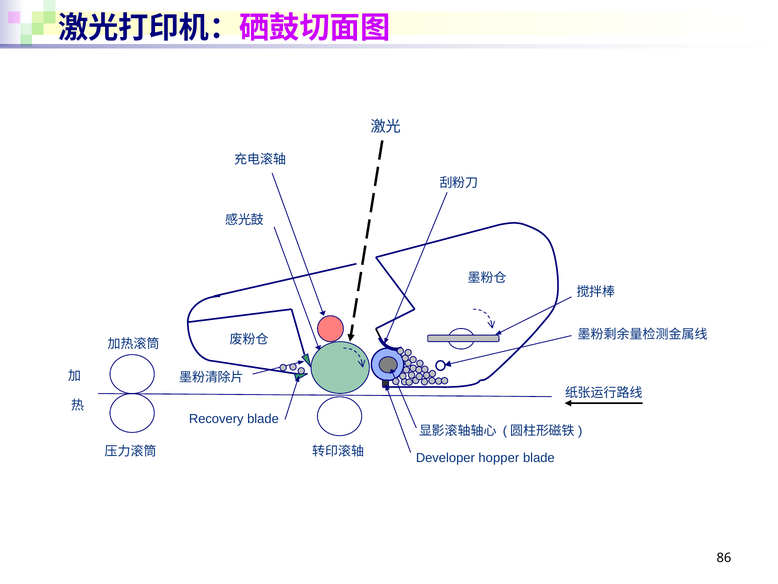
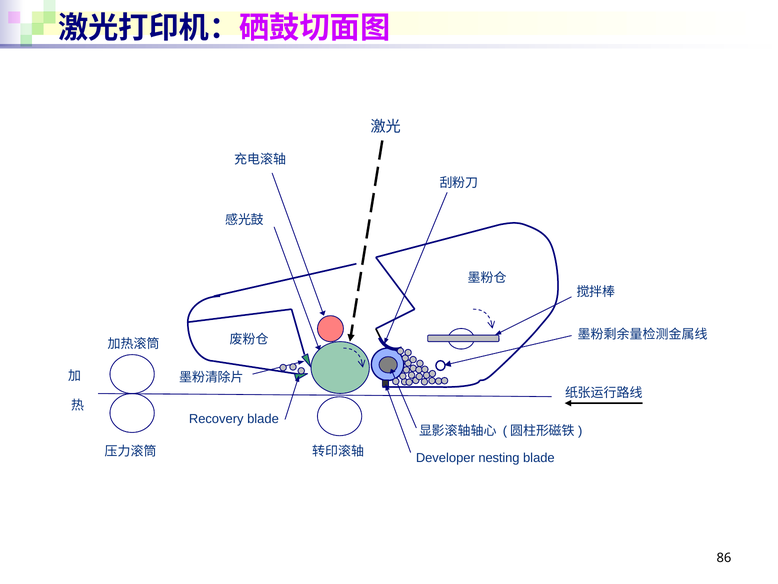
hopper: hopper -> nesting (499, 458)
